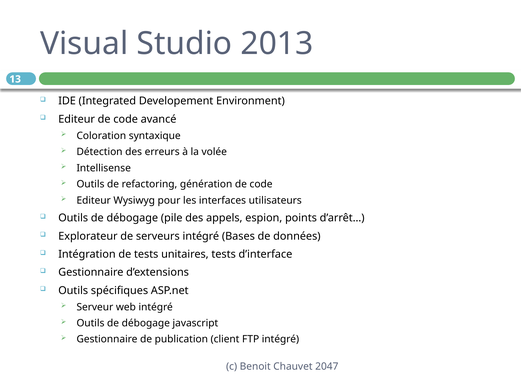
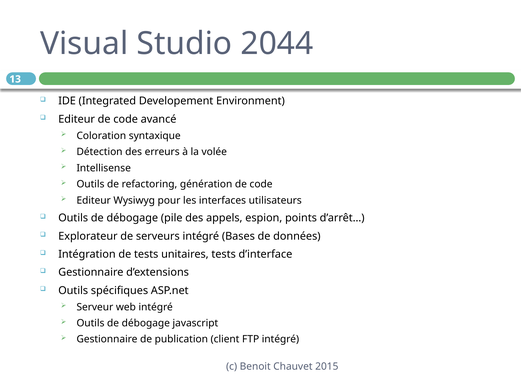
2013: 2013 -> 2044 (277, 43)
2047: 2047 -> 2015 (327, 366)
